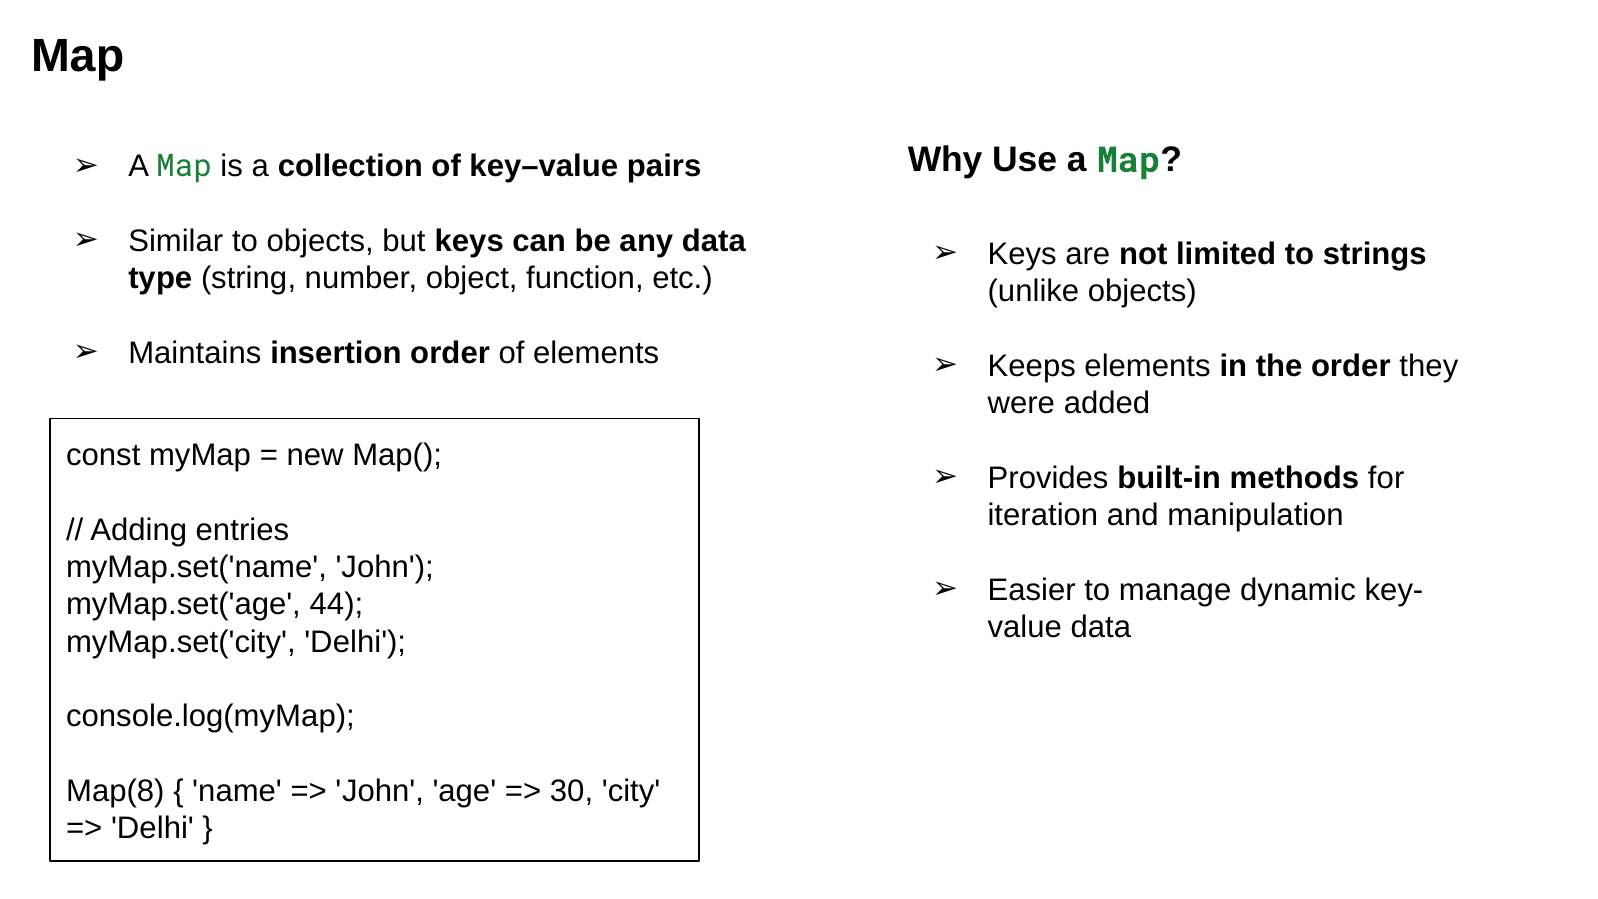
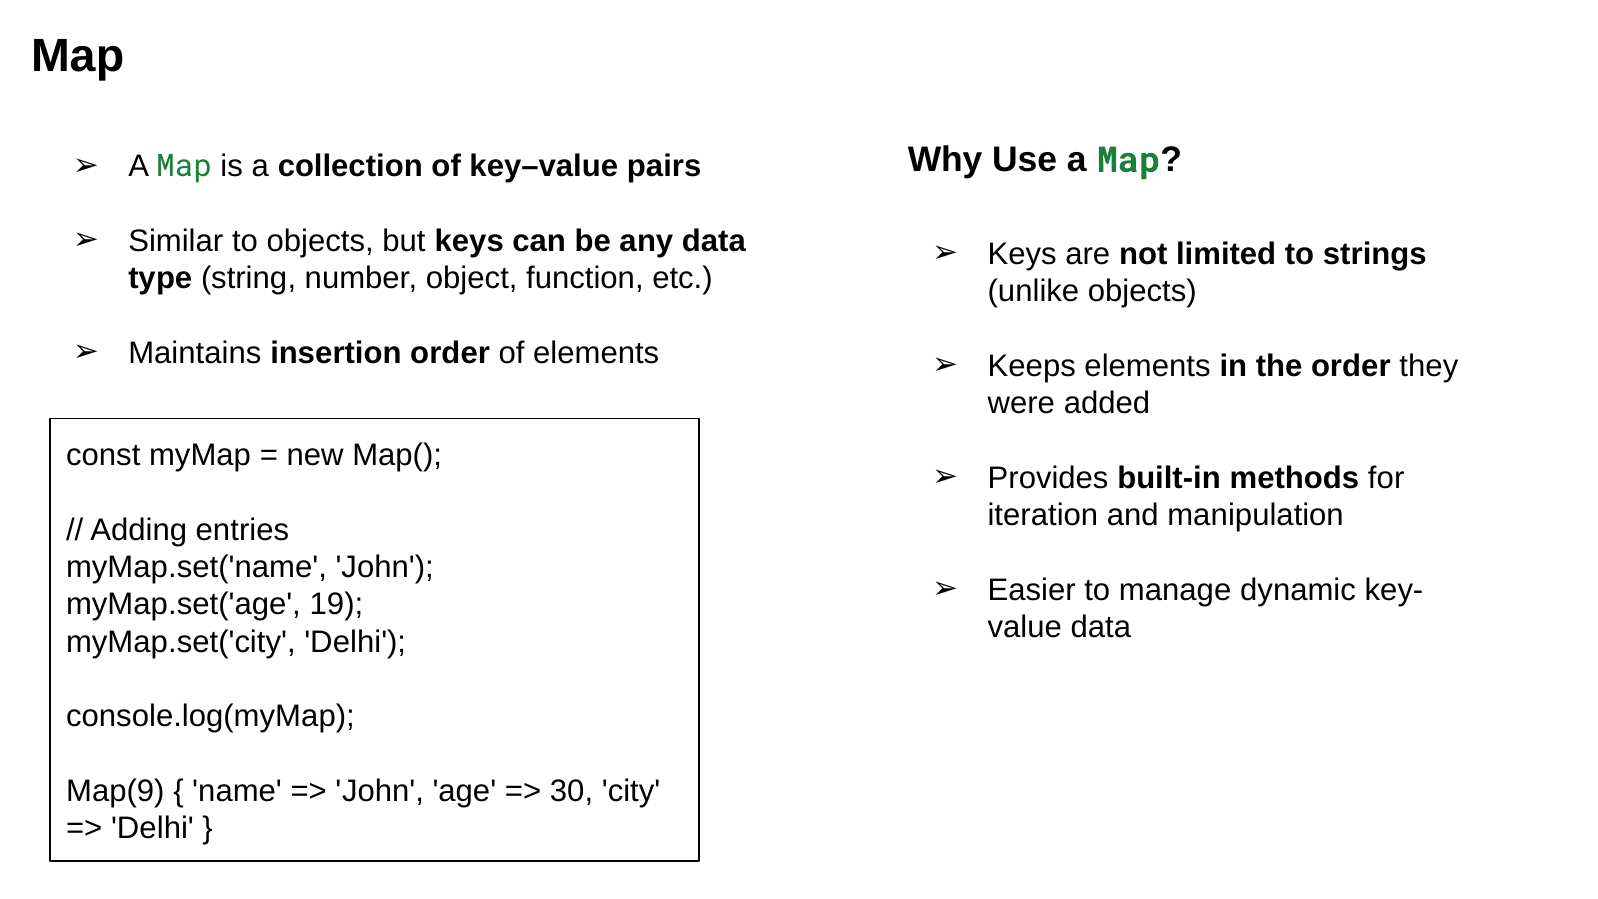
44: 44 -> 19 (336, 605)
Map(8: Map(8 -> Map(9 (115, 791)
